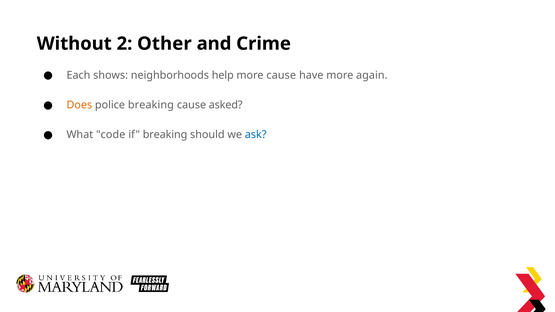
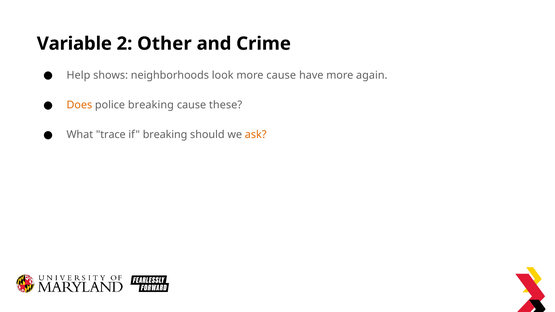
Without: Without -> Variable (74, 44)
Each: Each -> Help (78, 75)
help: help -> look (223, 75)
asked: asked -> these (226, 105)
code: code -> trace (111, 135)
ask colour: blue -> orange (256, 135)
